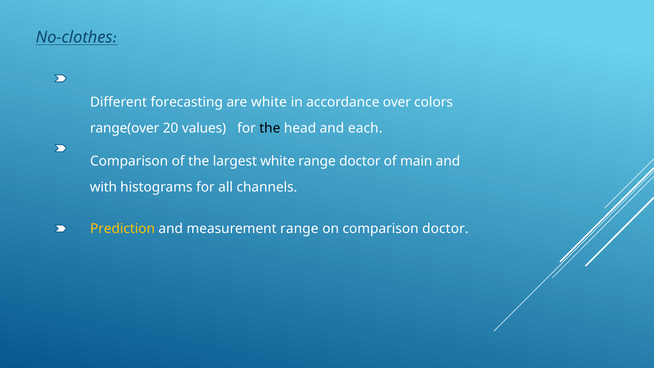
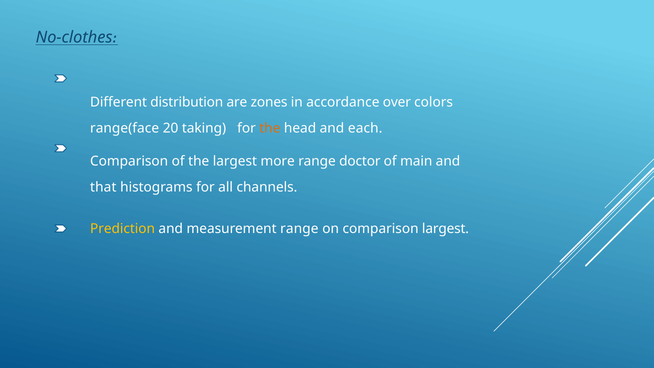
forecasting: forecasting -> distribution (187, 102)
are white: white -> zones (269, 102)
range(over: range(over -> range(face (125, 128)
values: values -> taking (204, 128)
the colour: black -> orange (270, 128)
largest white: white -> more (278, 161)
with: with -> that (103, 187)
comparison doctor: doctor -> largest (446, 229)
